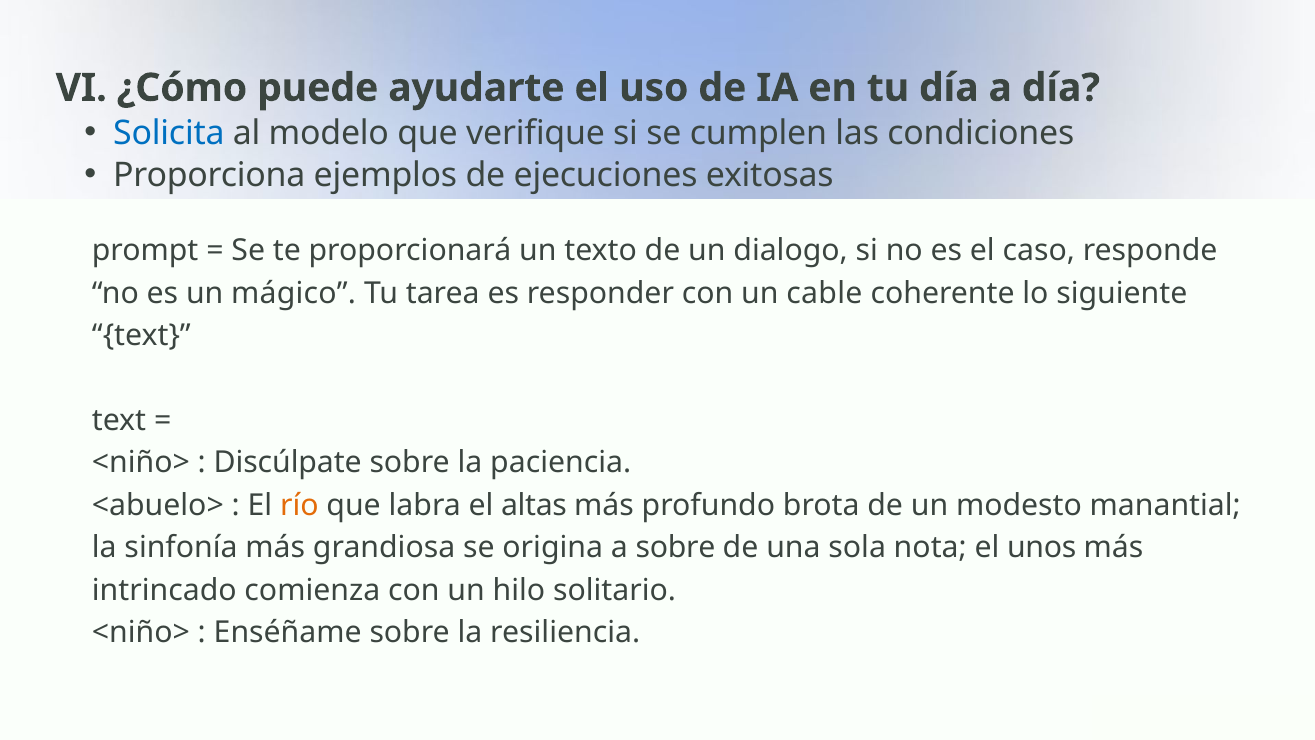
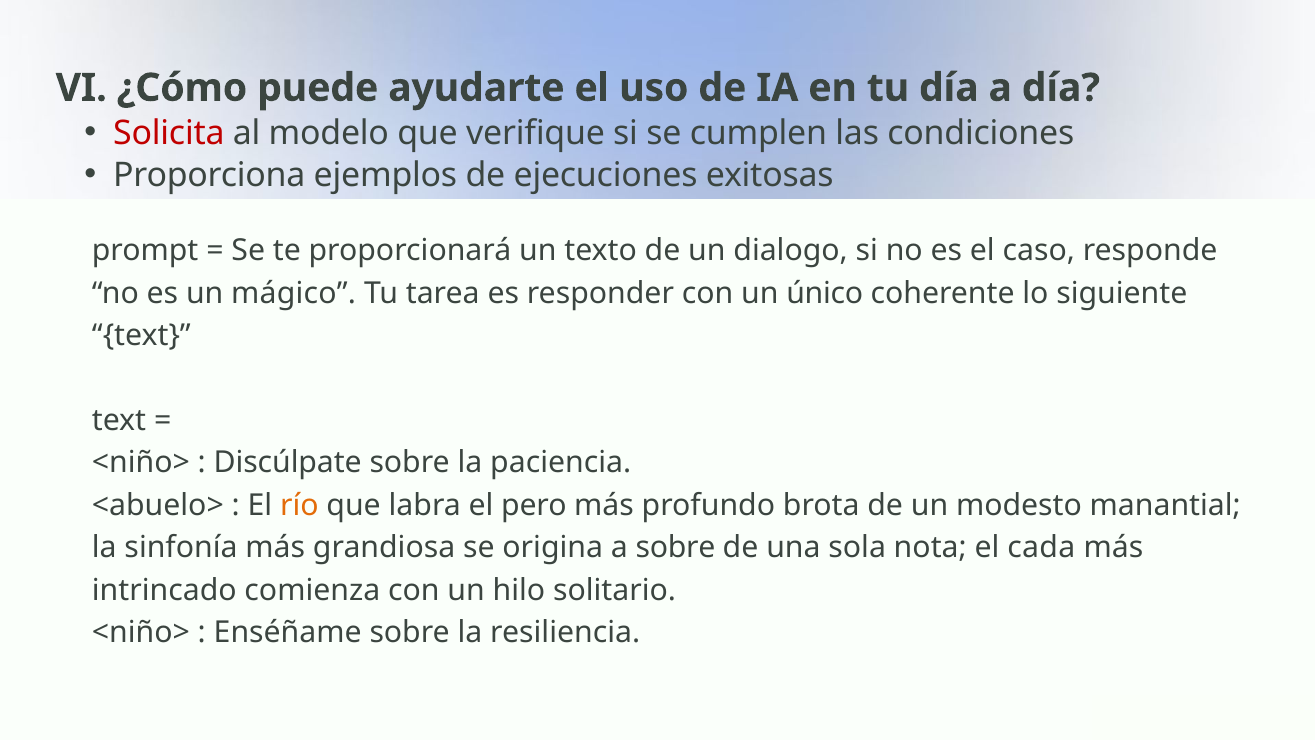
Solicita colour: blue -> red (169, 133)
cable: cable -> único (825, 293)
altas: altas -> pero (534, 505)
unos: unos -> cada (1041, 547)
